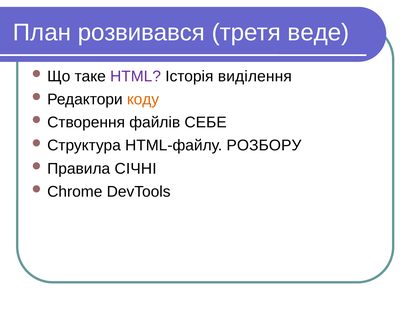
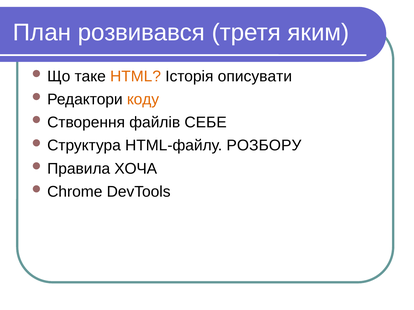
веде: веде -> яким (318, 33)
HTML colour: purple -> orange (136, 76)
виділення: виділення -> описувати (255, 76)
СІЧНІ: СІЧНІ -> ХОЧА (136, 169)
